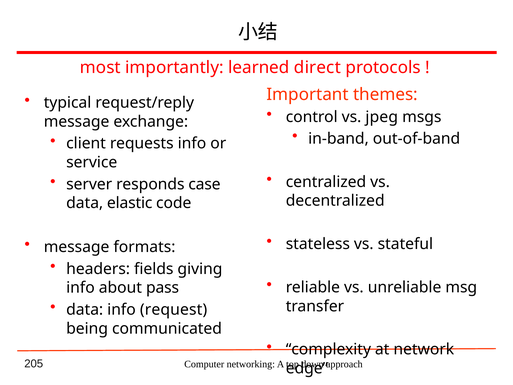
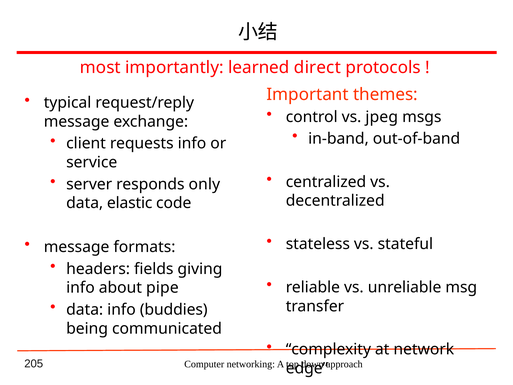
case: case -> only (204, 184)
pass: pass -> pipe (162, 288)
request: request -> buddies (174, 309)
